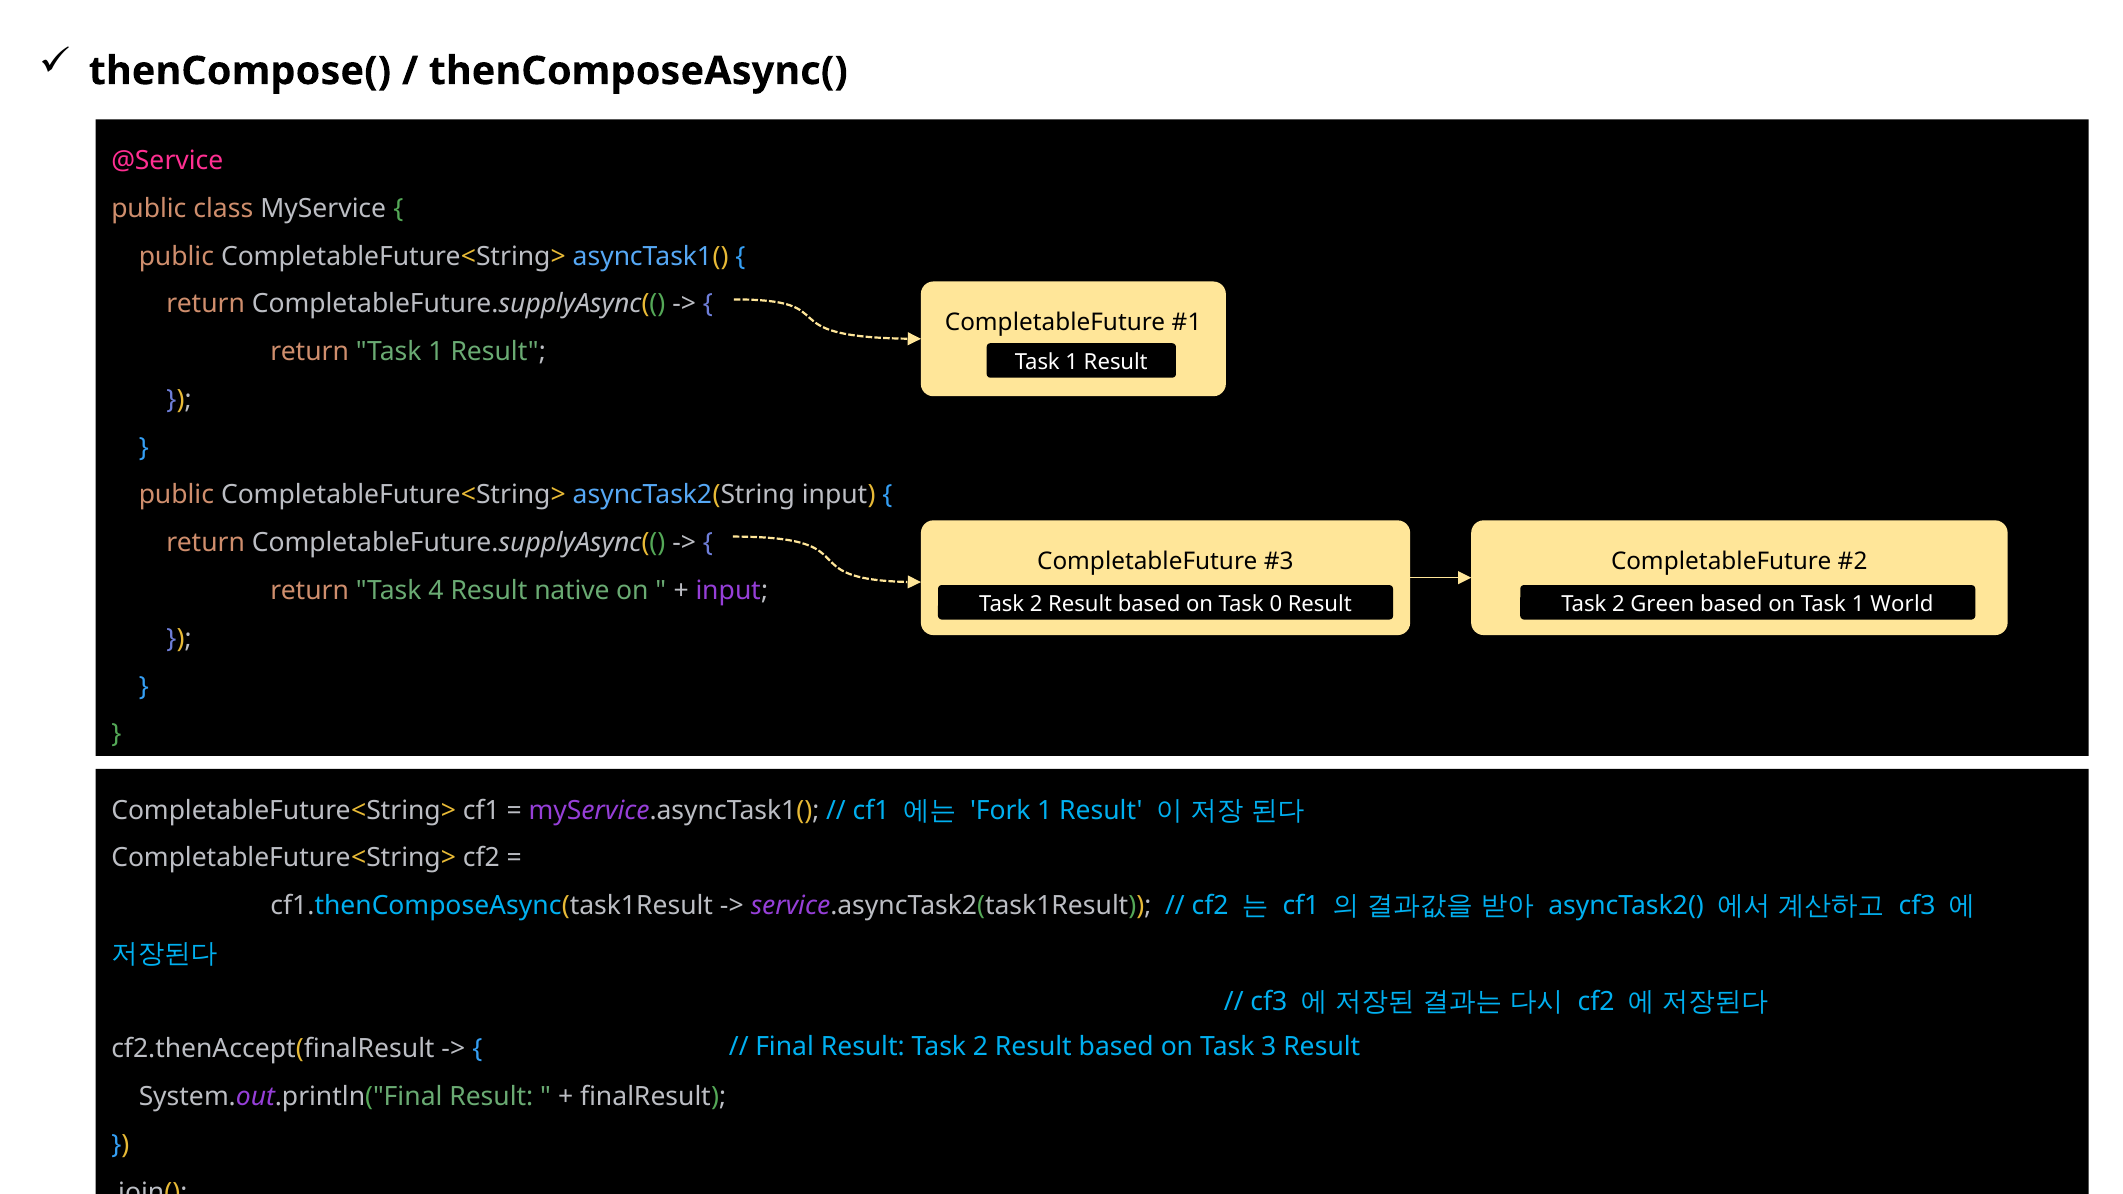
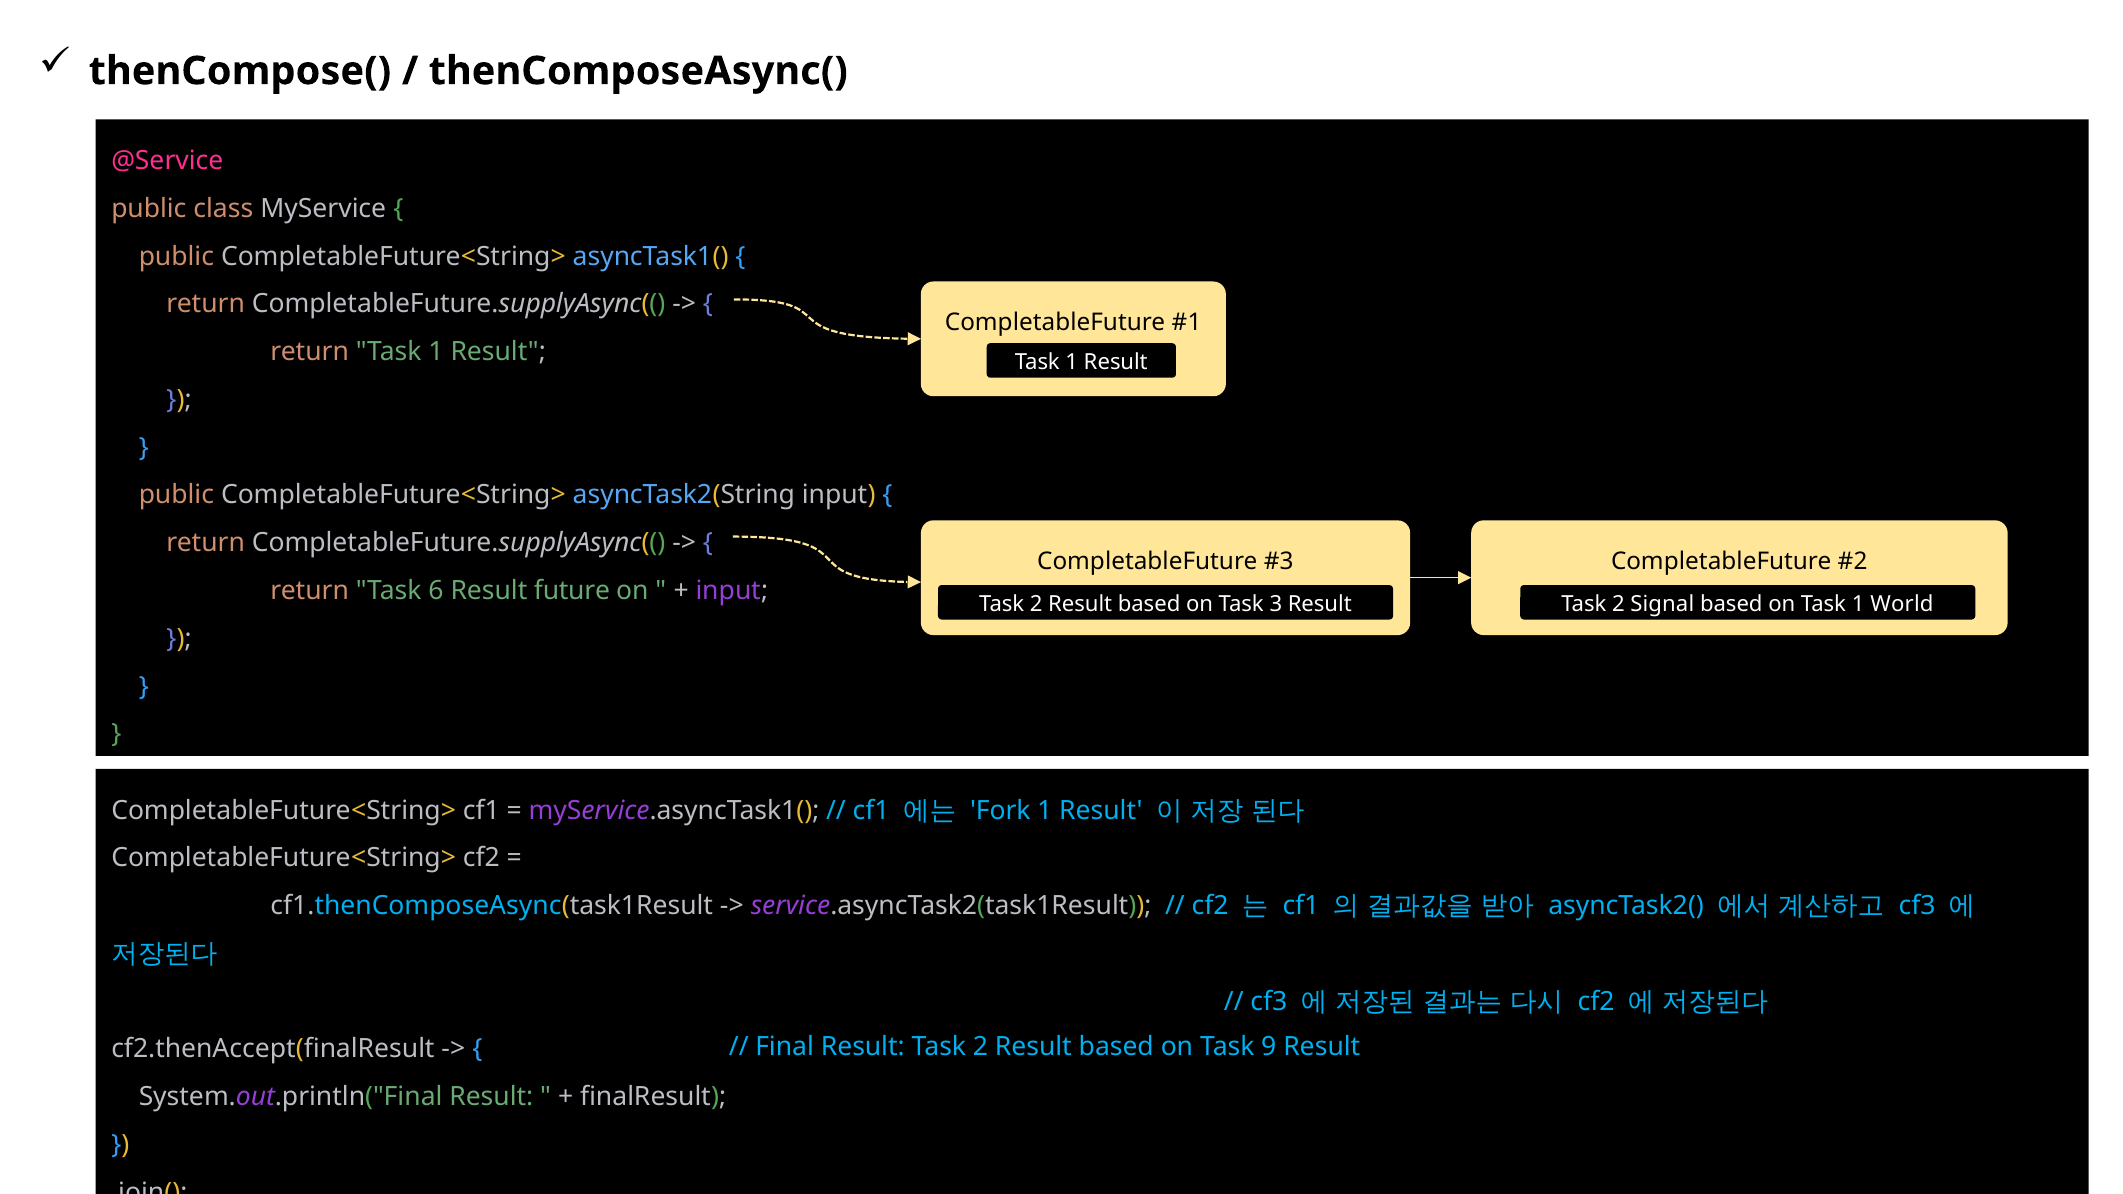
4: 4 -> 6 (436, 591)
native: native -> future (572, 591)
0: 0 -> 3 (1276, 604)
Green: Green -> Signal (1662, 604)
3: 3 -> 9 (1269, 1047)
